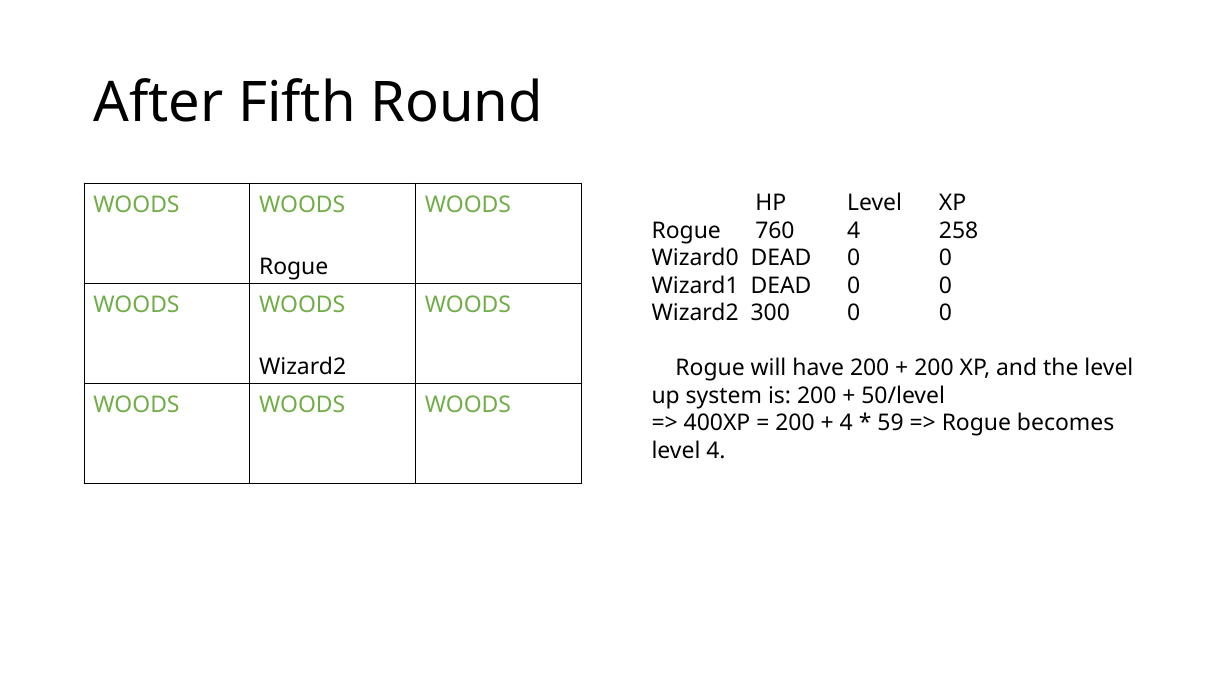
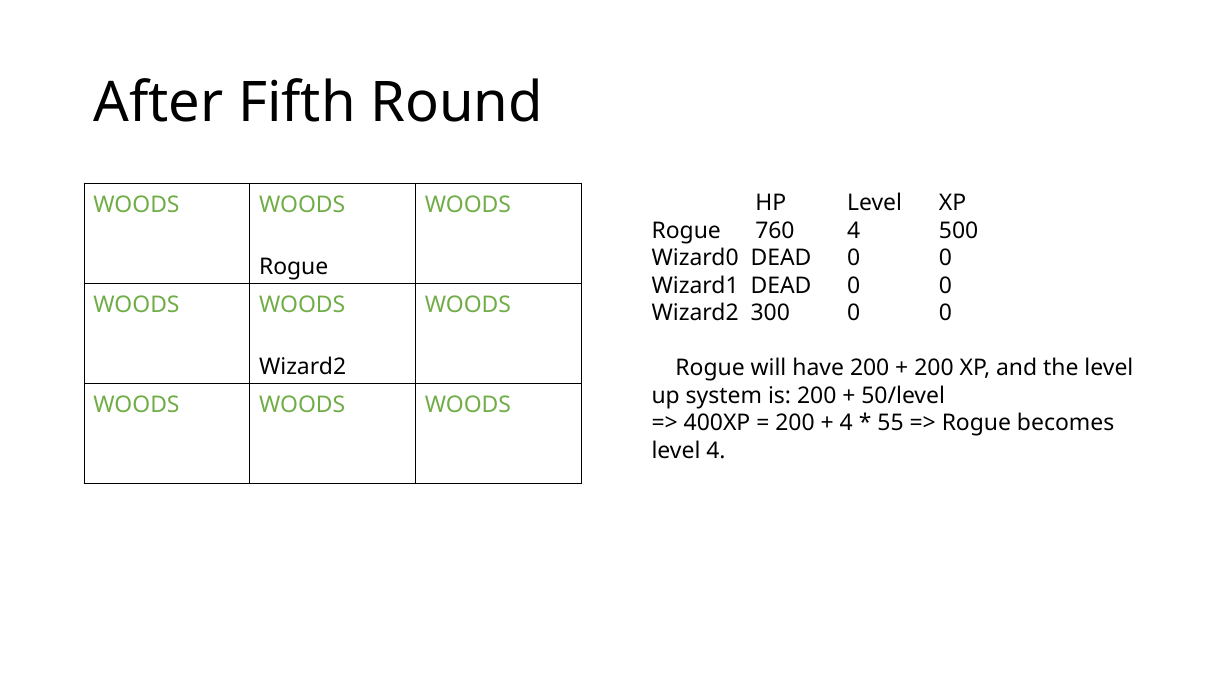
258: 258 -> 500 (959, 231)
59: 59 -> 55 (891, 423)
